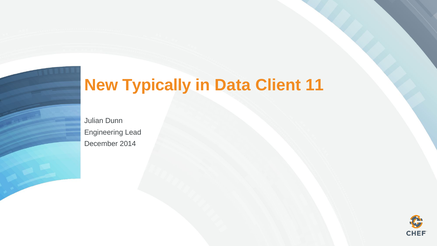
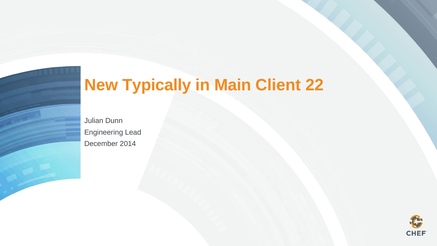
Data: Data -> Main (233, 85)
11: 11 -> 22 (315, 85)
